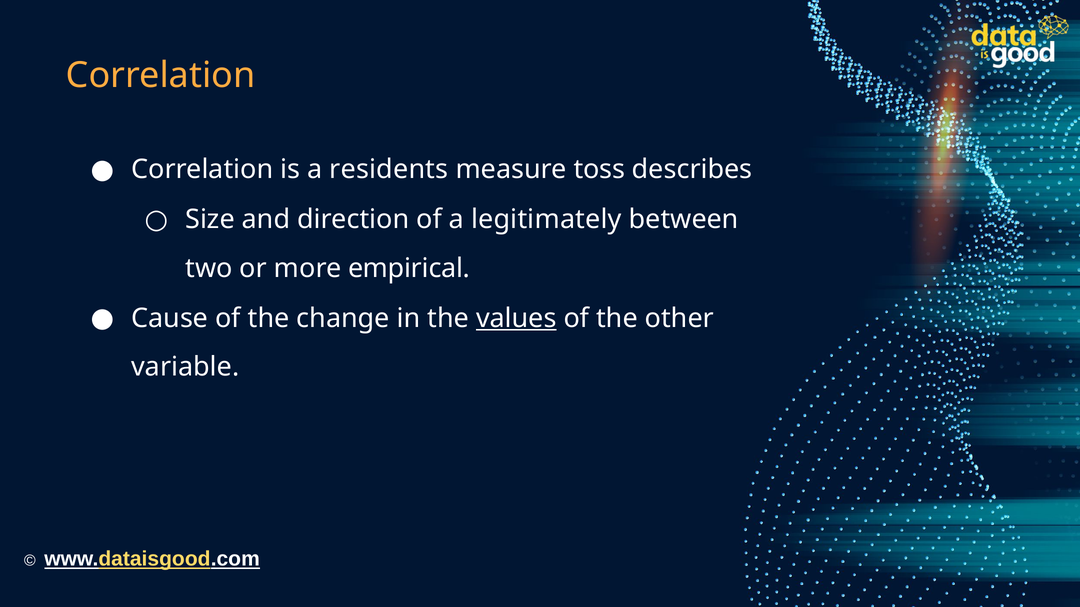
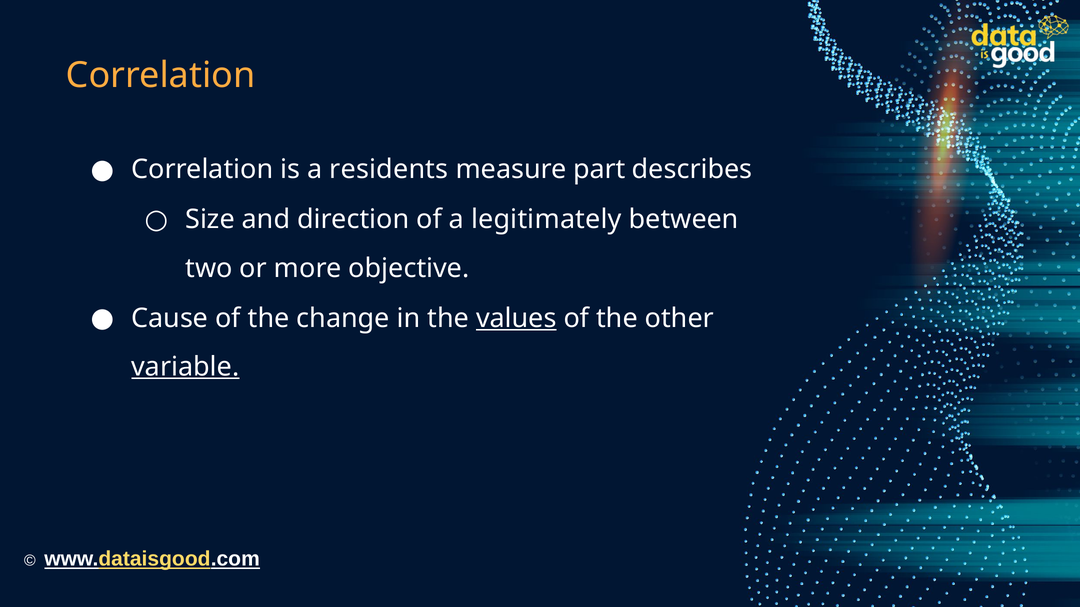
toss: toss -> part (599, 170)
empirical: empirical -> objective (409, 268)
variable underline: none -> present (185, 367)
